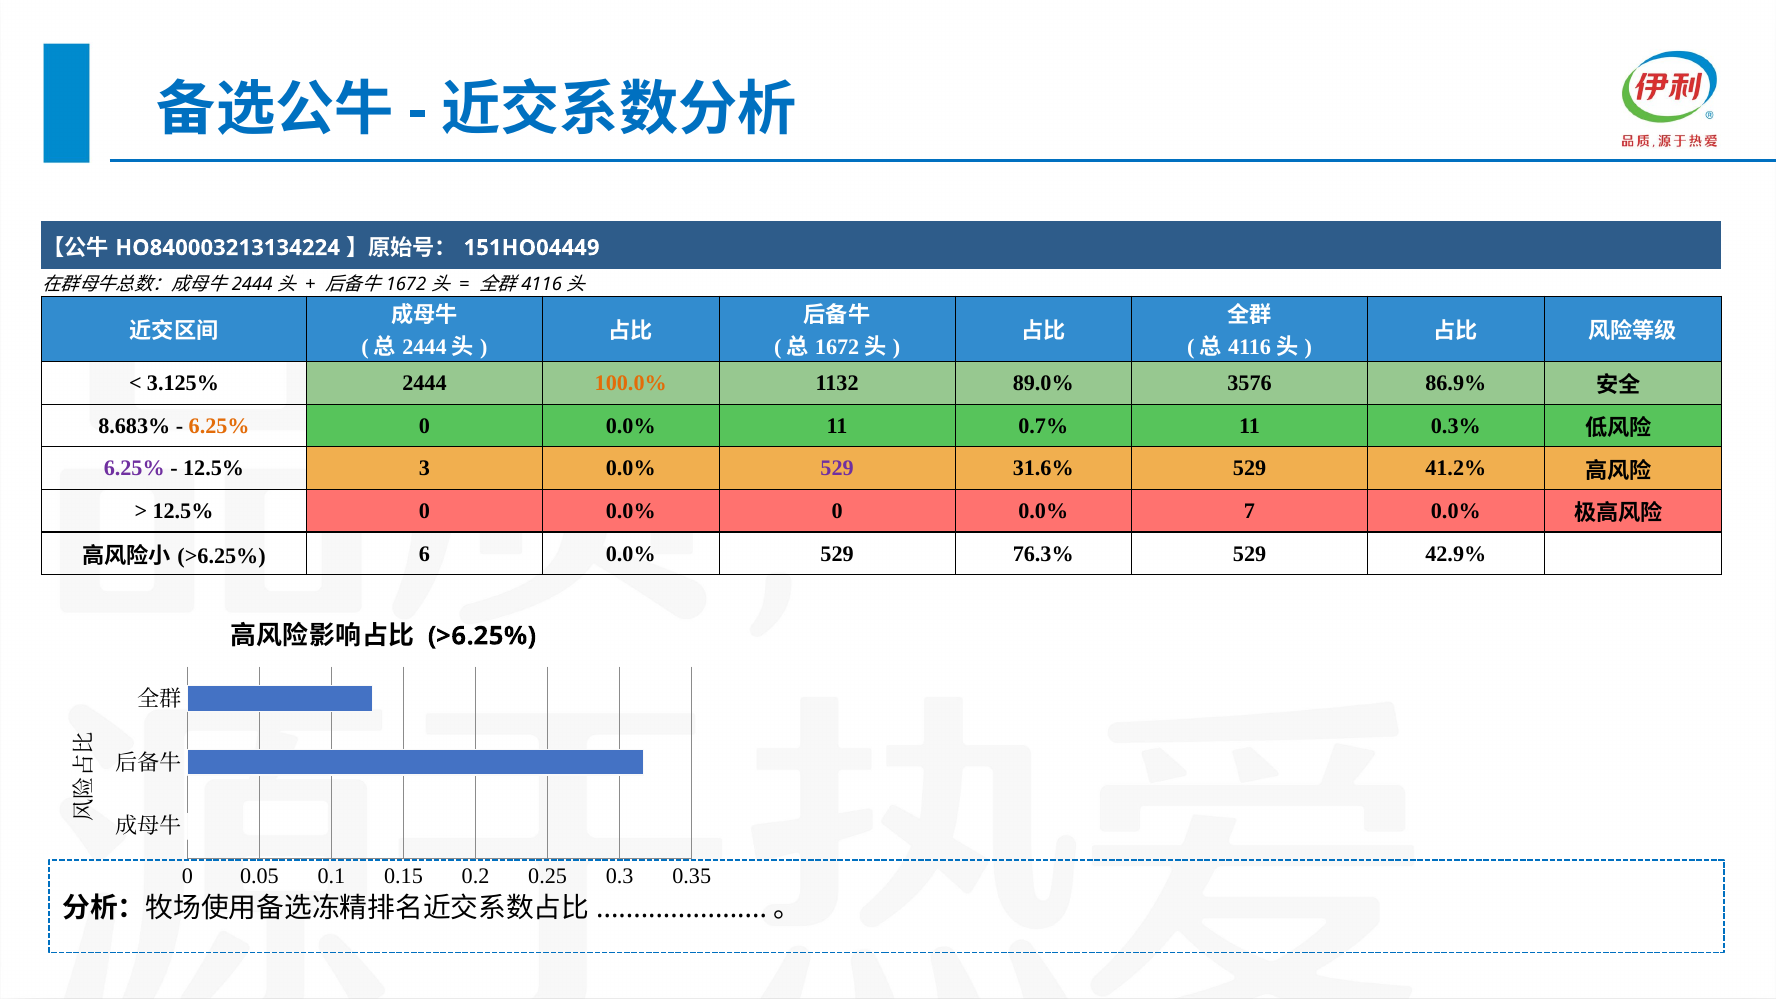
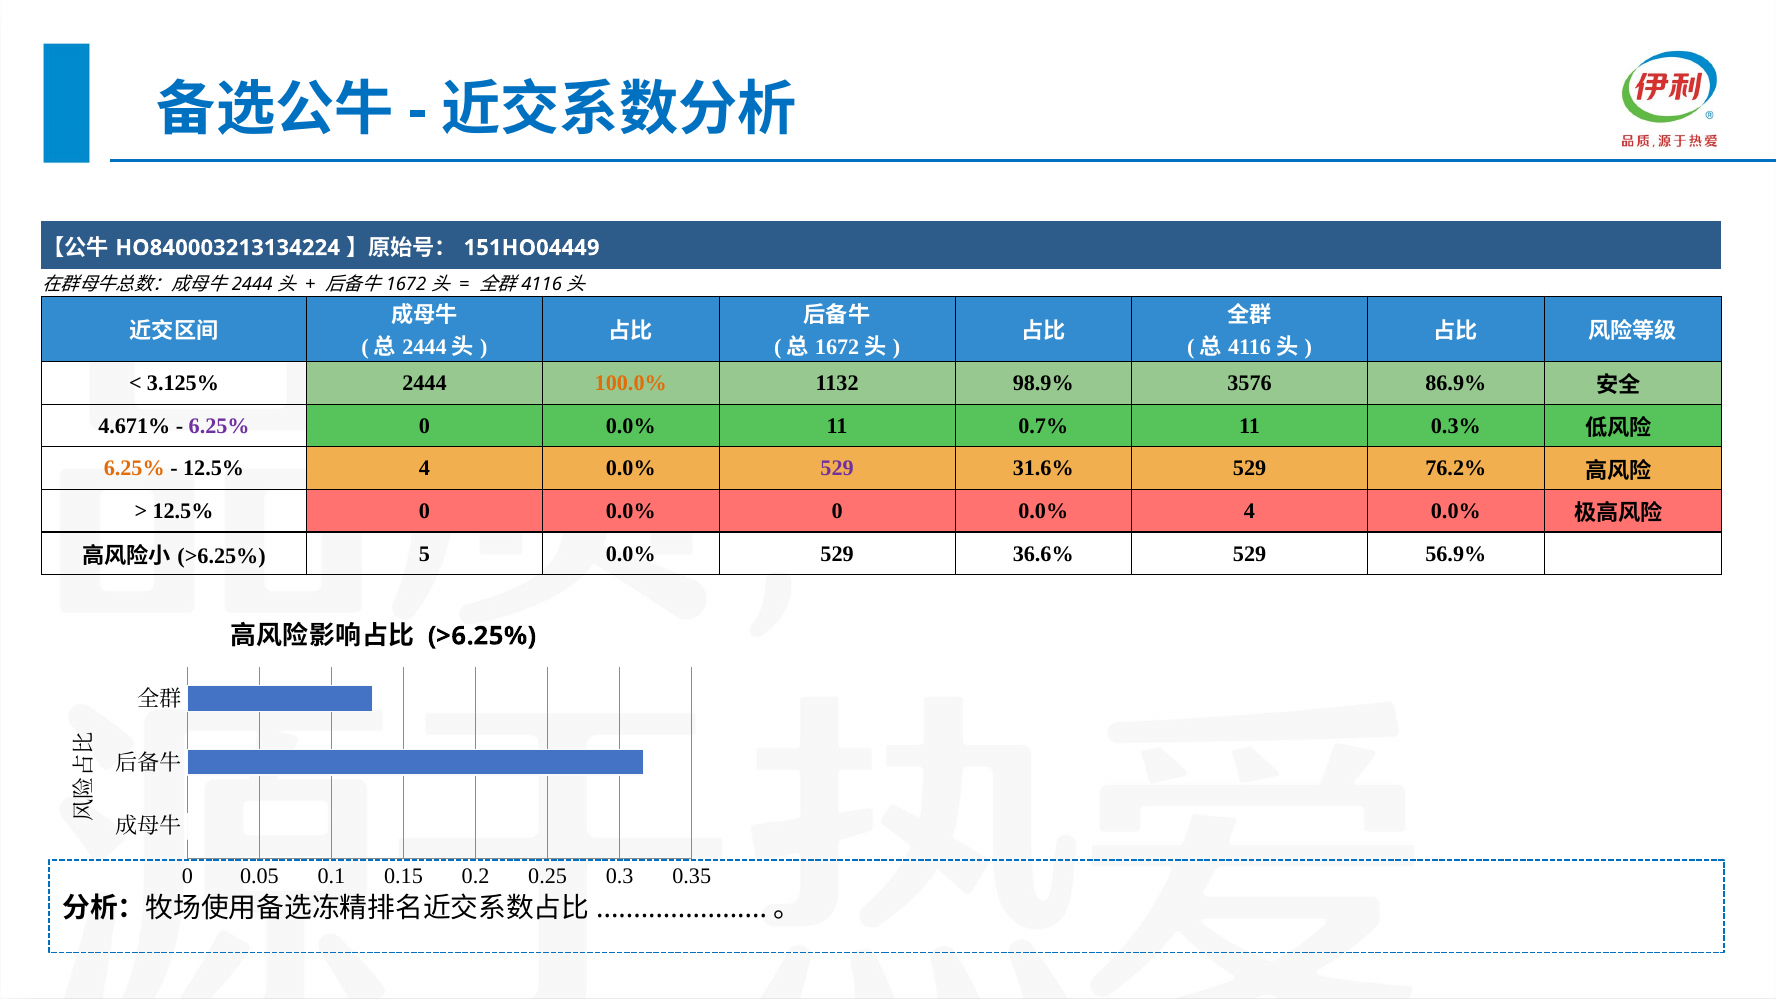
89.0%: 89.0% -> 98.9% (1043, 383)
8.683%: 8.683% -> 4.671% (134, 426)
6.25% colour: orange -> purple (219, 426)
6.25% colour: purple -> orange (134, 469)
12.5% 3: 3 -> 4 (424, 469)
41.2%: 41.2% -> 76.2% (1456, 469)
0.0% 7: 7 -> 4 (1250, 511)
6: 6 -> 5 (424, 554)
76.3%: 76.3% -> 36.6% (1043, 554)
42.9%: 42.9% -> 56.9% (1456, 554)
